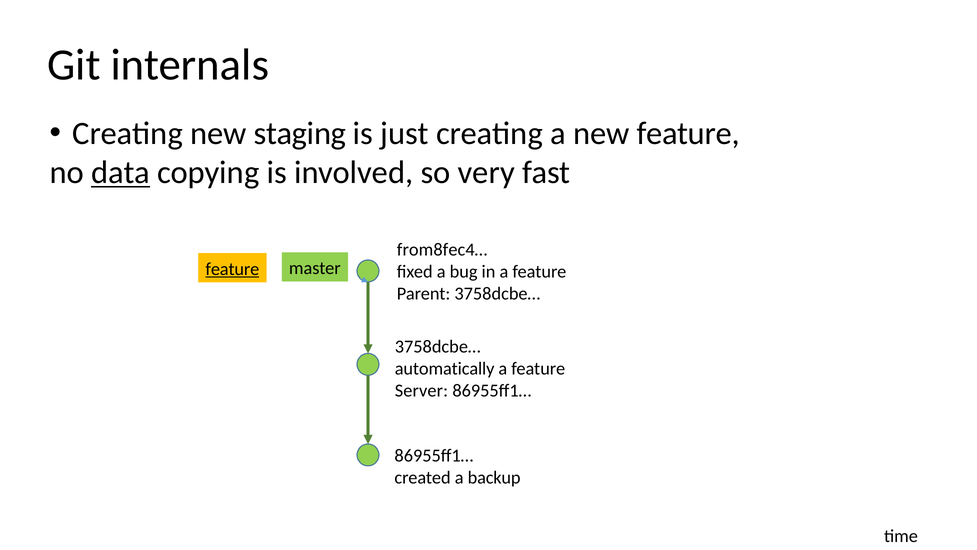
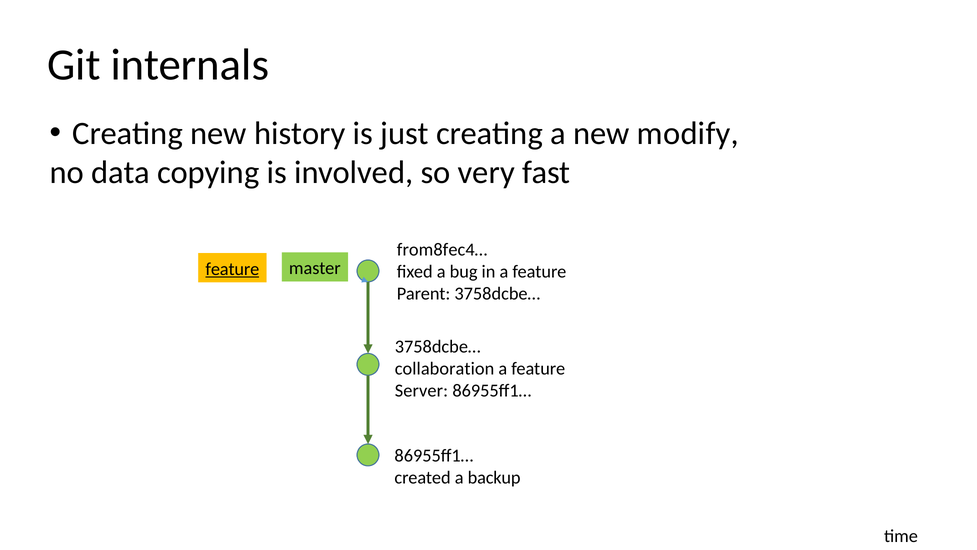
staging: staging -> history (300, 133)
new feature: feature -> modify (688, 133)
data underline: present -> none (121, 173)
automatically: automatically -> collaboration (445, 368)
